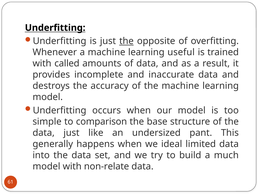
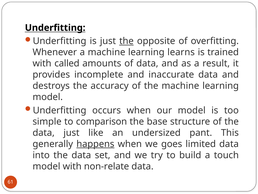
useful: useful -> learns (181, 52)
happens underline: none -> present (95, 144)
ideal: ideal -> goes (172, 144)
much: much -> touch (226, 155)
